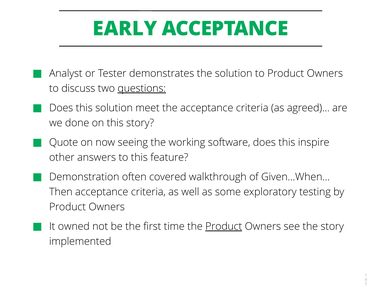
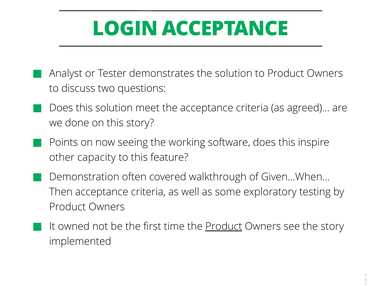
EARLY: EARLY -> LOGIN (125, 29)
questions underline: present -> none (142, 88)
Quote: Quote -> Points (64, 142)
answers: answers -> capacity (97, 157)
